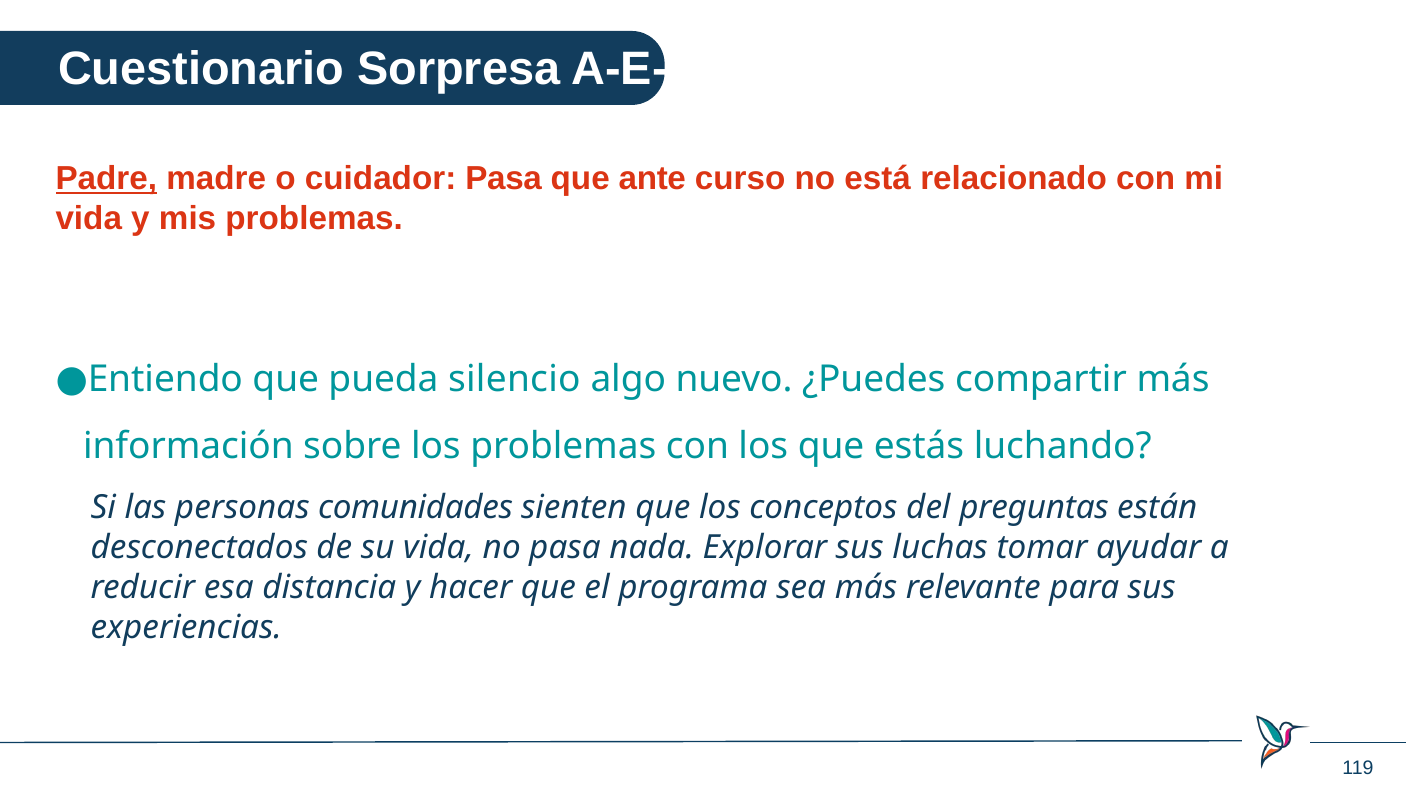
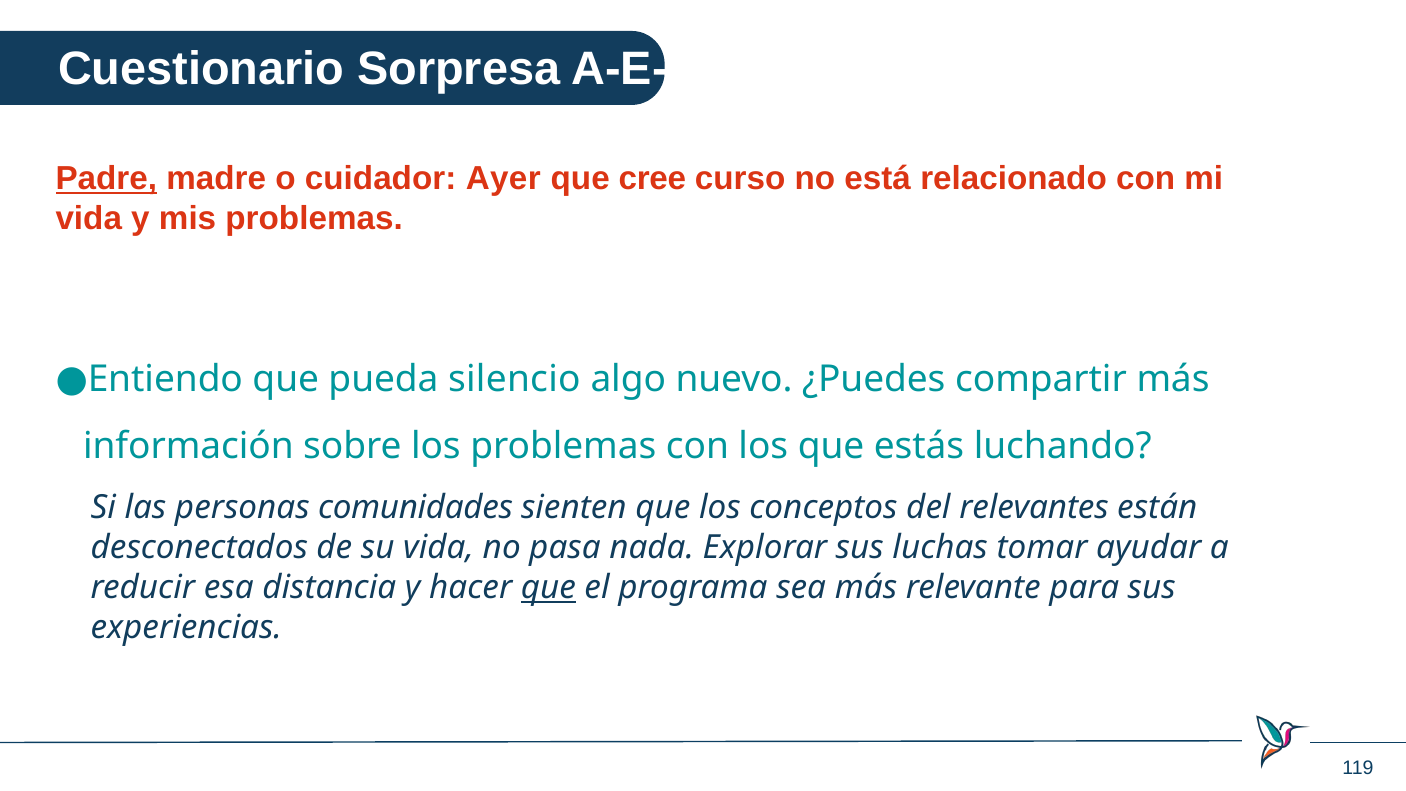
cuidador Pasa: Pasa -> Ayer (503, 179)
ante: ante -> cree (652, 179)
preguntas: preguntas -> relevantes (1034, 507)
que underline: none -> present (548, 587)
